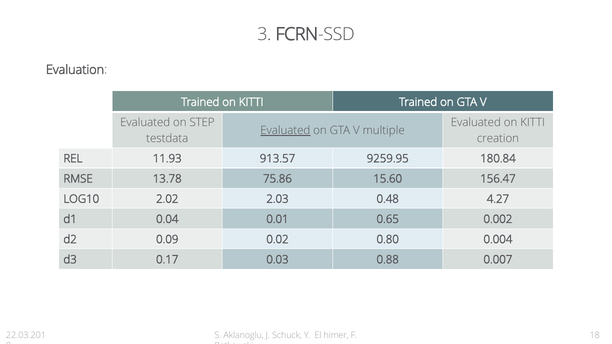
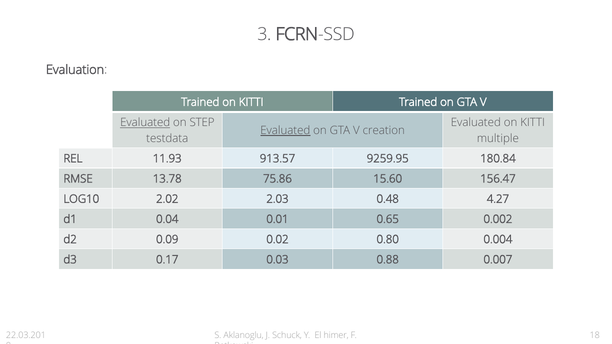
Evaluated underline: none -> present (145, 123)
multiple: multiple -> creation (384, 131)
creation: creation -> multiple (498, 138)
